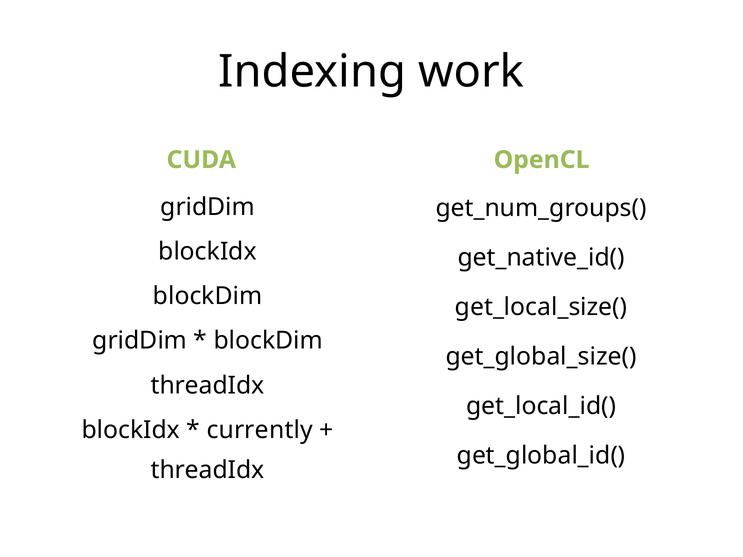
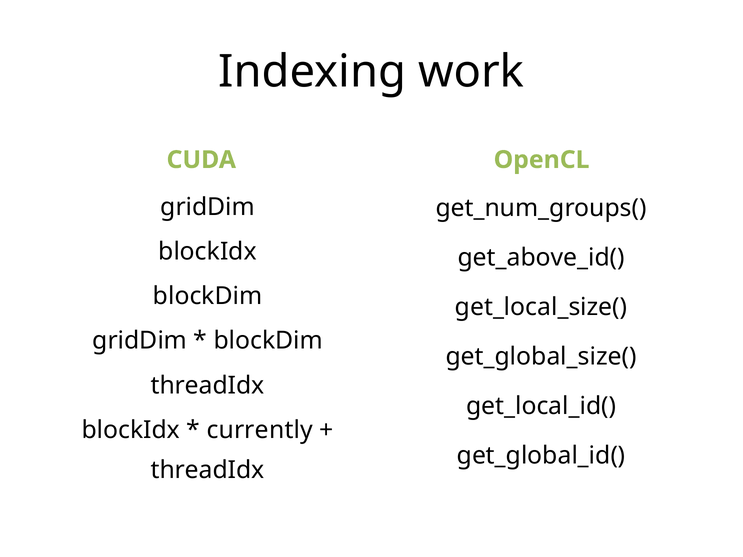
get_native_id(: get_native_id( -> get_above_id( (541, 258)
